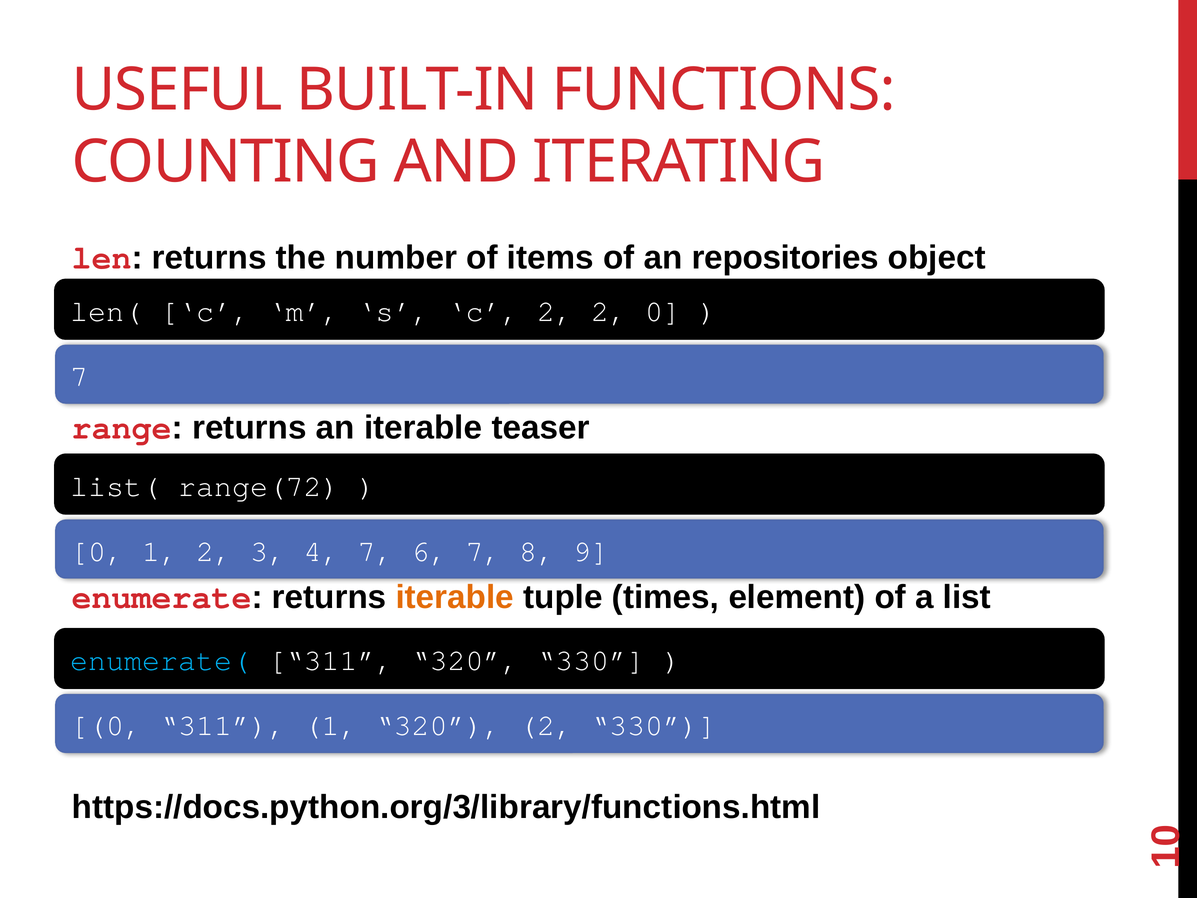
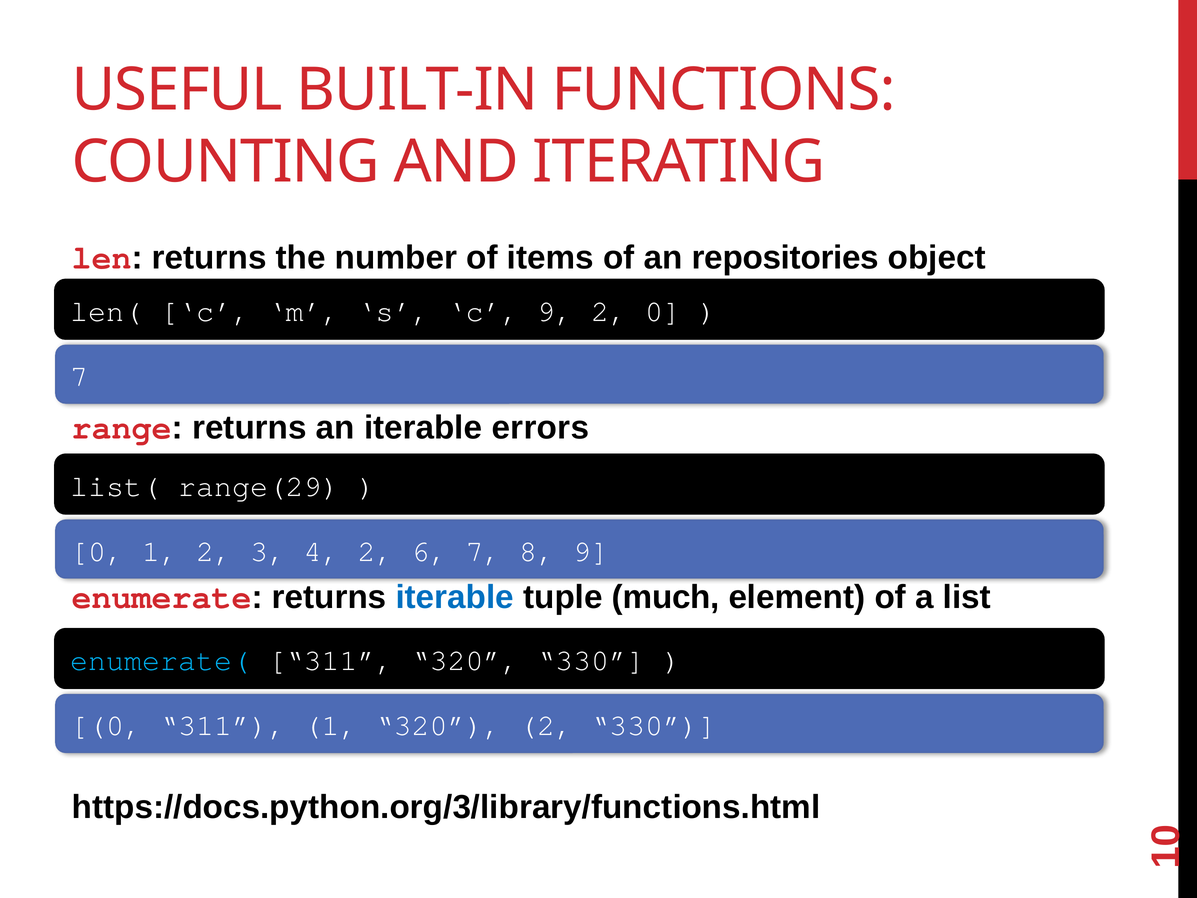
c 2: 2 -> 9 (555, 311)
teaser: teaser -> errors (540, 428)
range(72: range(72 -> range(29 (259, 486)
4 7: 7 -> 2 (376, 551)
iterable colour: orange -> blue (455, 597)
times: times -> much (666, 597)
